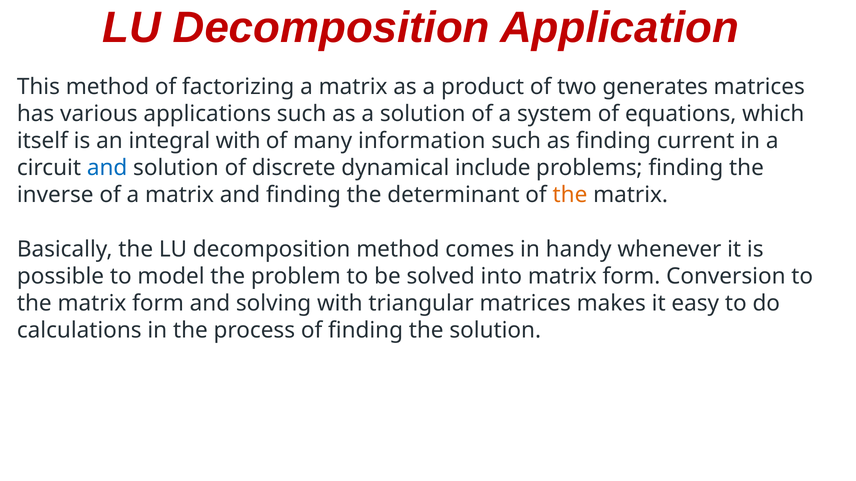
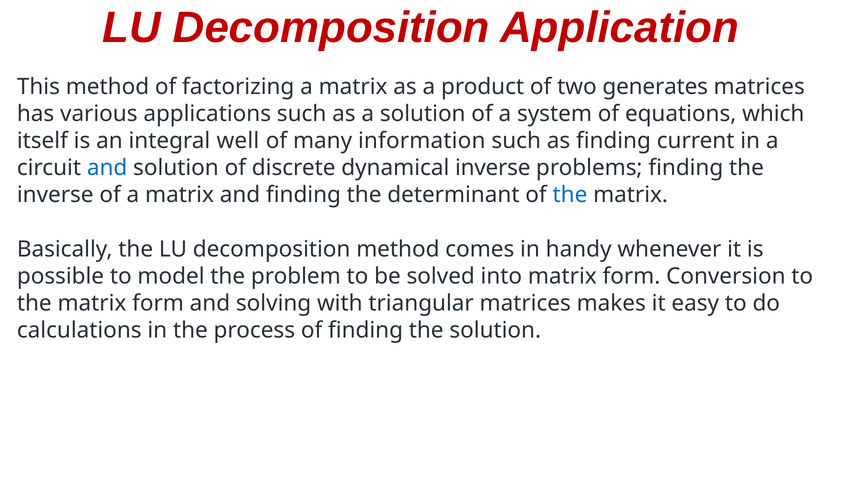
integral with: with -> well (238, 141)
dynamical include: include -> inverse (493, 168)
the colour: orange -> blue (570, 195)
